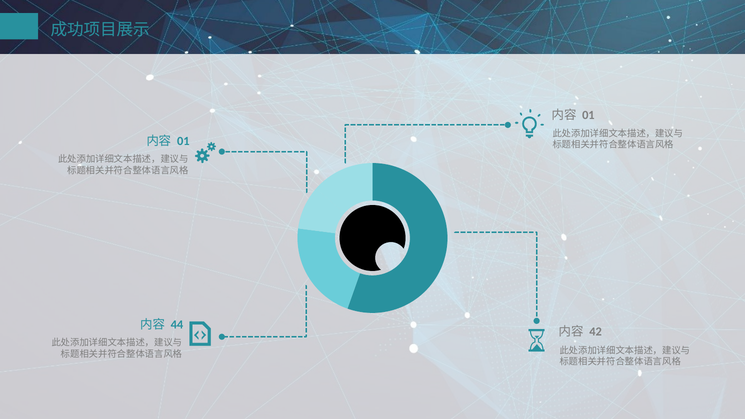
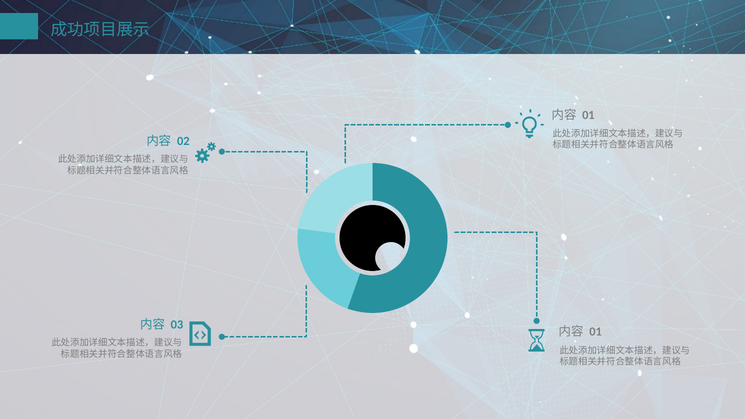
01: 01 -> 02 (183, 141)
44: 44 -> 03 (177, 325)
42: 42 -> 01 (596, 332)
